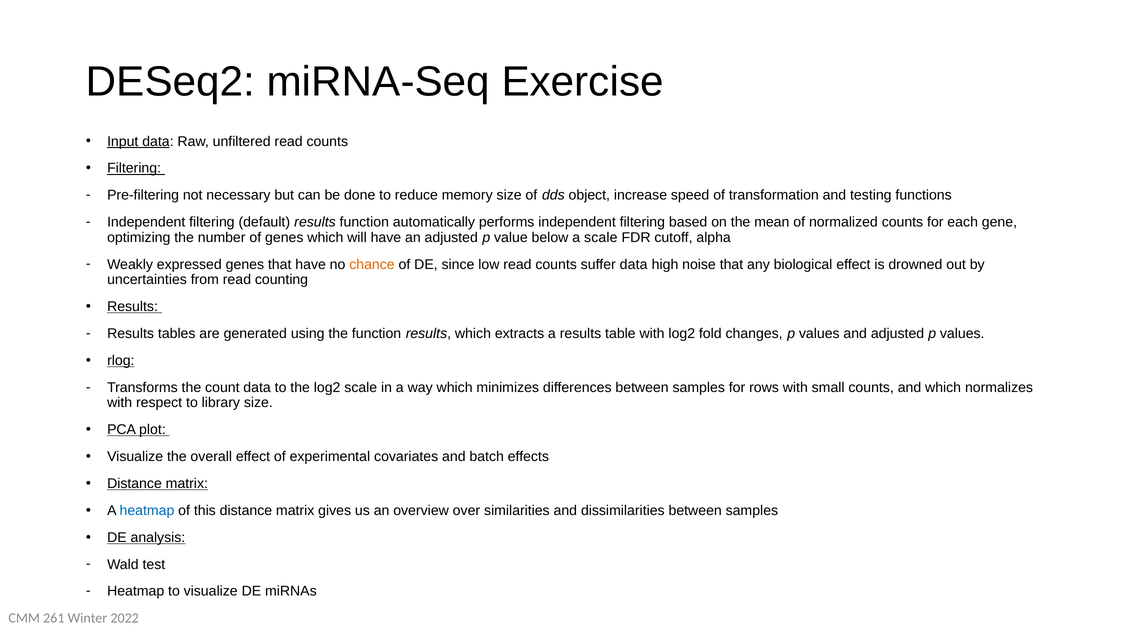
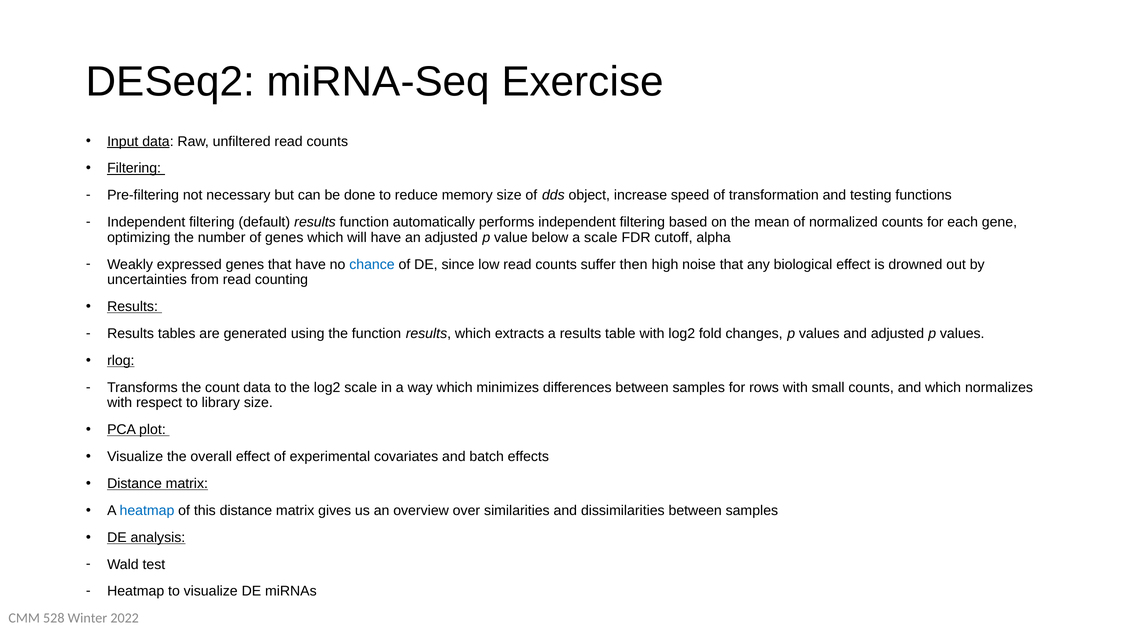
chance colour: orange -> blue (372, 265)
suffer data: data -> then (634, 265)
261: 261 -> 528 (54, 619)
